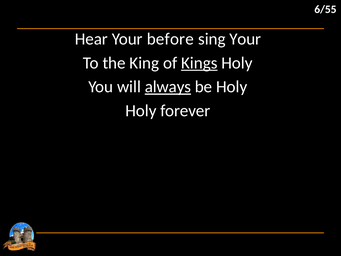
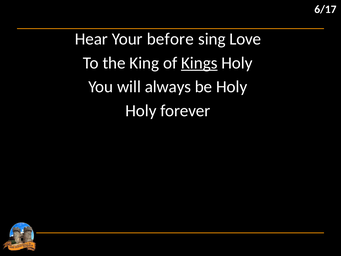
6/55: 6/55 -> 6/17 (325, 9)
sing Your: Your -> Love (245, 39)
always underline: present -> none (168, 87)
